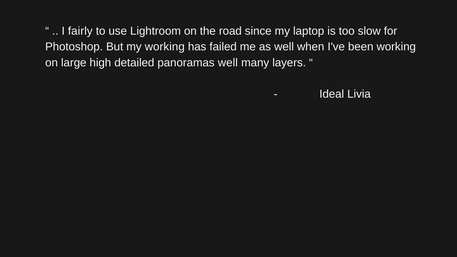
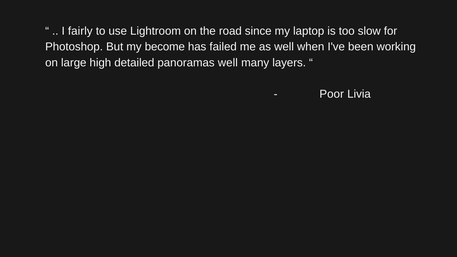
my working: working -> become (165, 47)
Ideal: Ideal -> Poor (332, 94)
